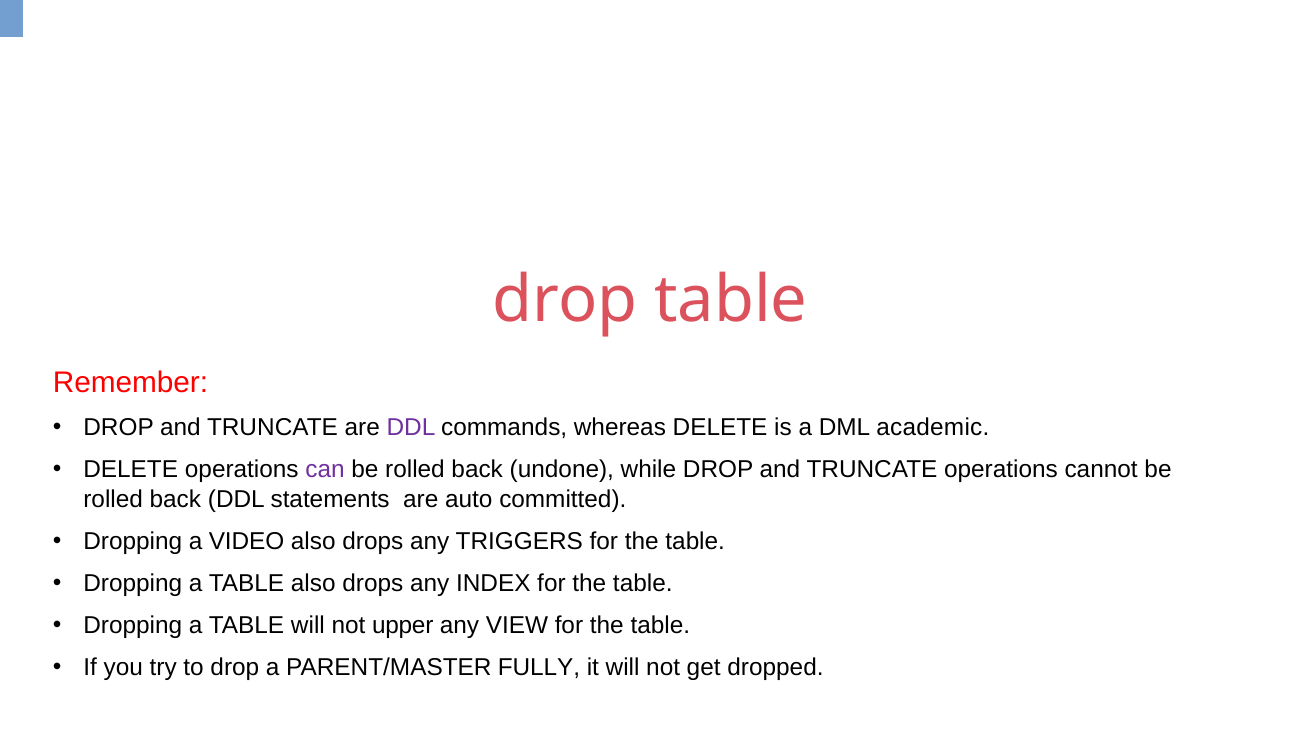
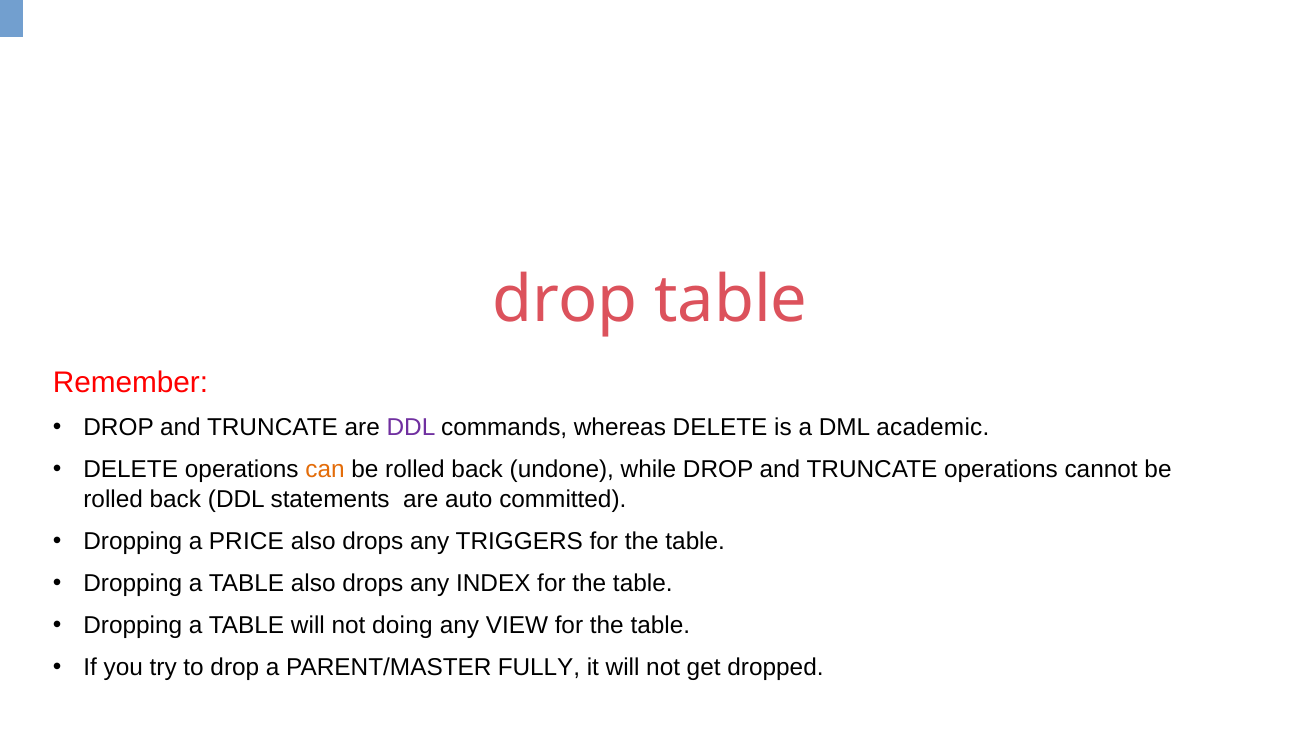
can colour: purple -> orange (325, 470)
VIDEO: VIDEO -> PRICE (246, 541)
upper: upper -> doing (402, 626)
